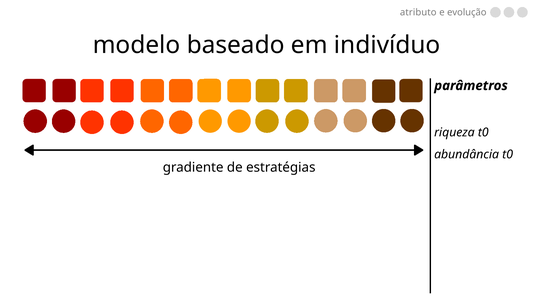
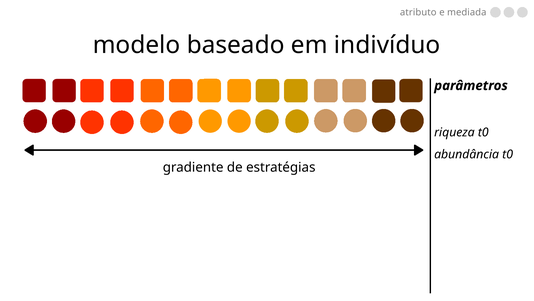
evolução: evolução -> mediada (467, 13)
